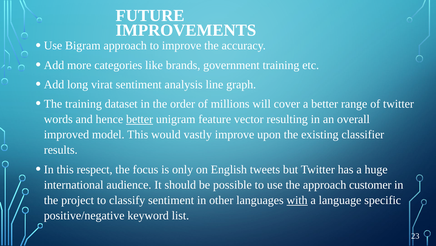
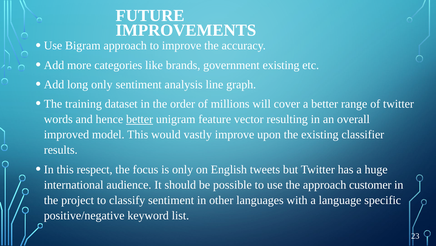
government training: training -> existing (281, 65)
long virat: virat -> only (102, 84)
with underline: present -> none (297, 200)
